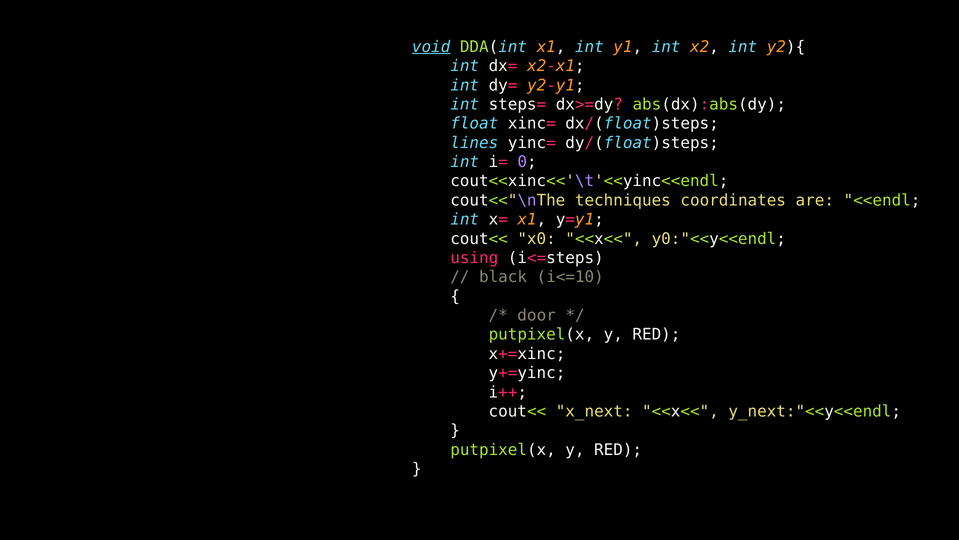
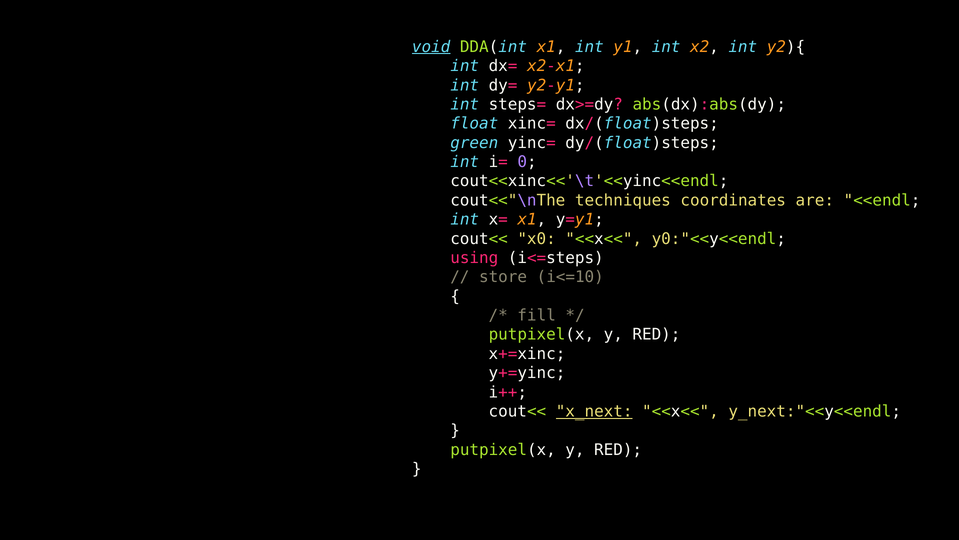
lines: lines -> green (474, 143)
black: black -> store (503, 277)
door: door -> fill (537, 315)
x_next underline: none -> present (594, 411)
